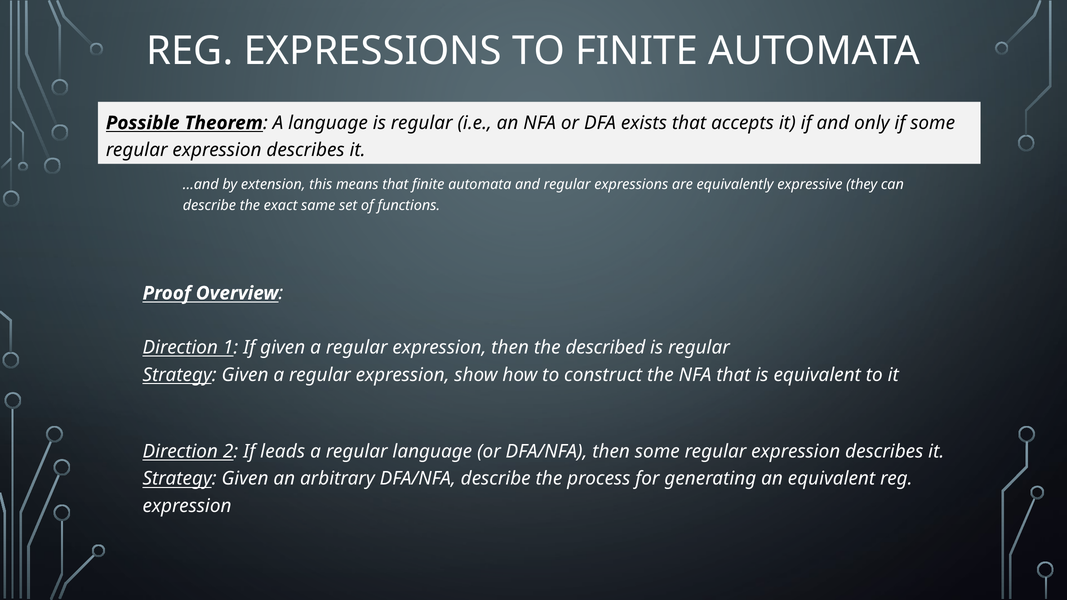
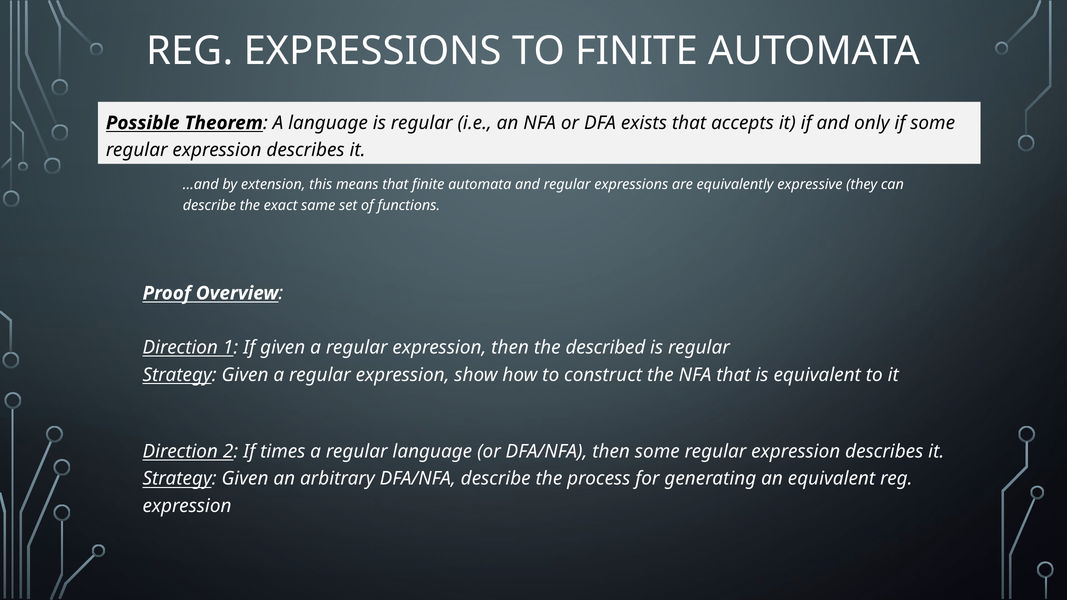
leads: leads -> times (283, 452)
